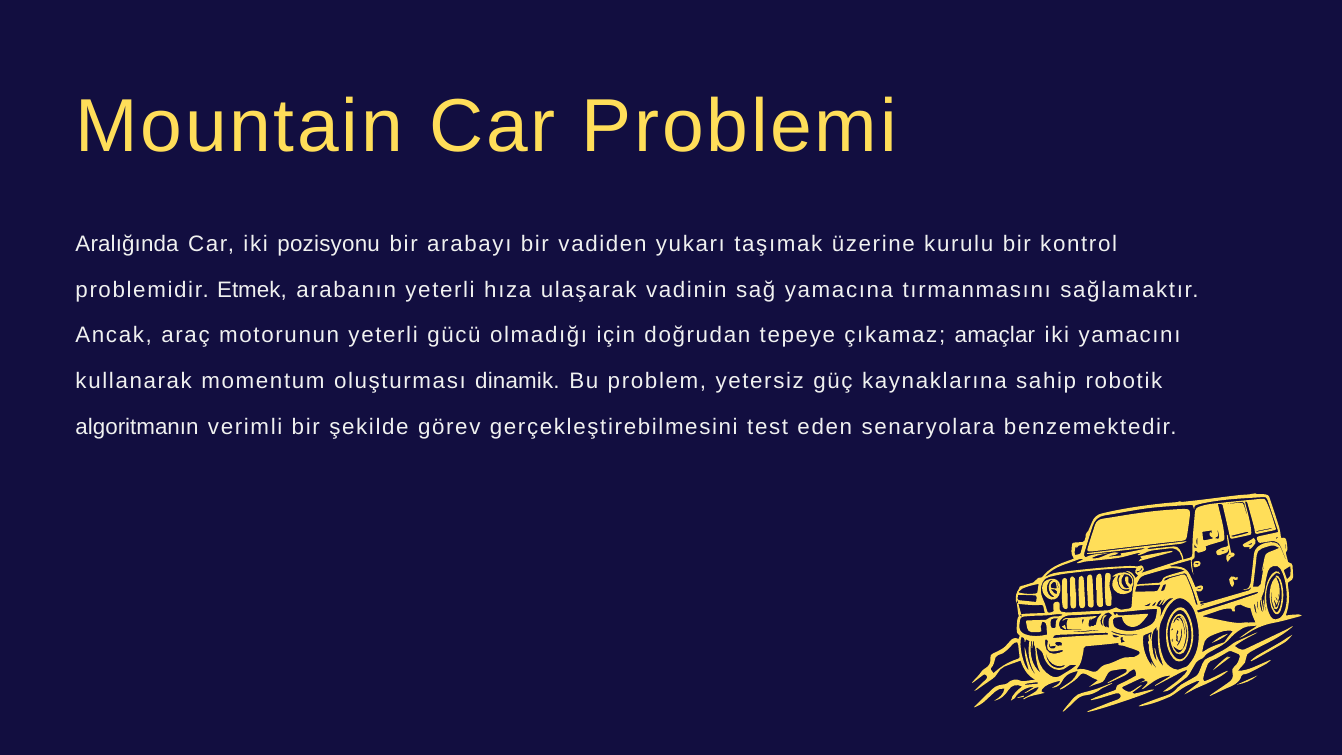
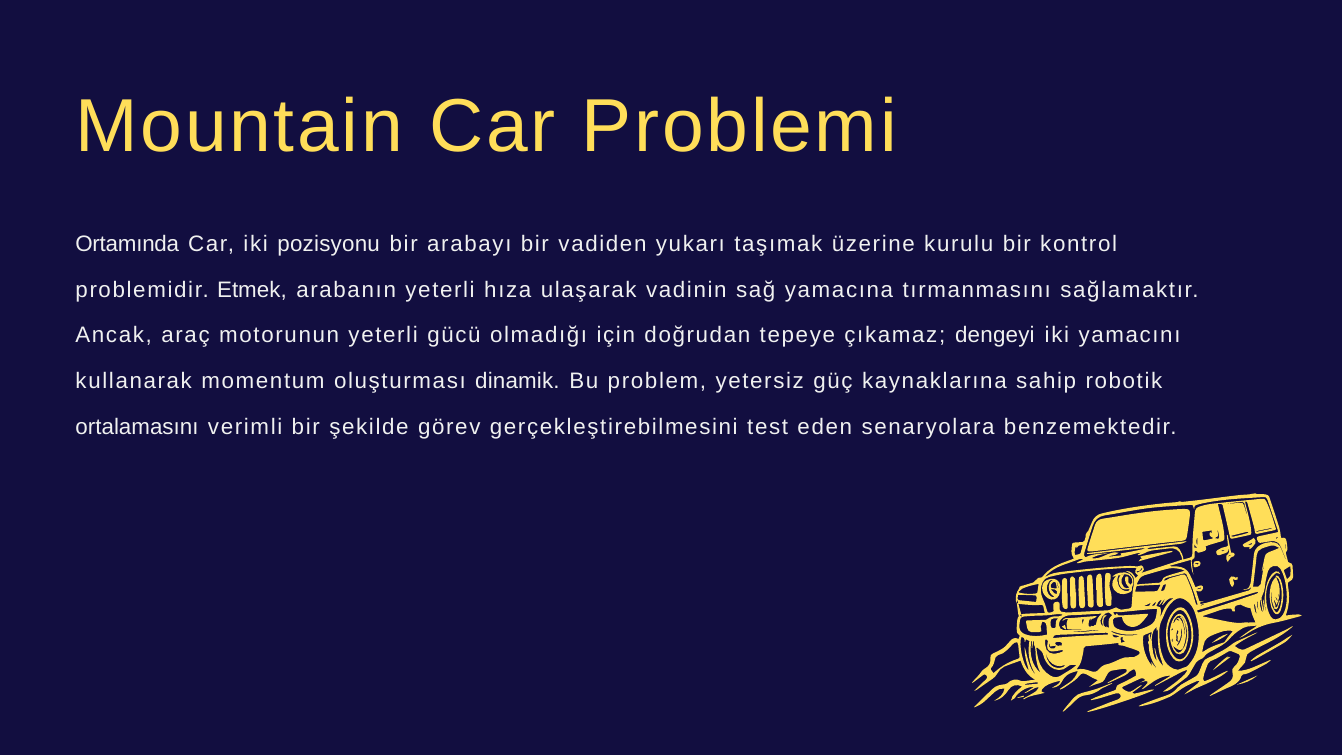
Aralığında: Aralığında -> Ortamında (127, 244)
amaçlar: amaçlar -> dengeyi (995, 335)
algoritmanın: algoritmanın -> ortalamasını (137, 427)
